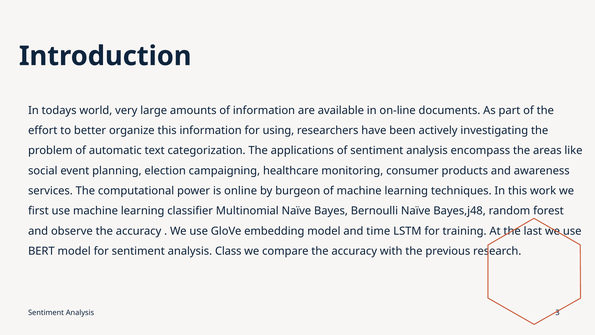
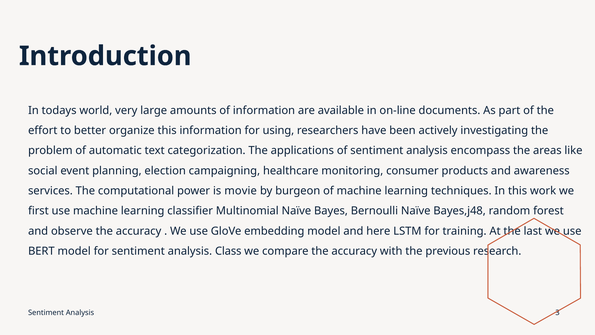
online: online -> movie (241, 191)
time: time -> here (378, 231)
